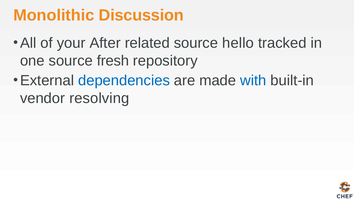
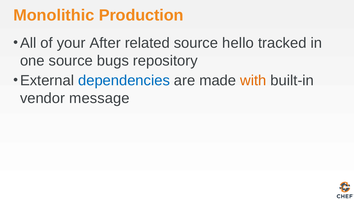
Discussion: Discussion -> Production (141, 15)
fresh: fresh -> bugs (113, 61)
with colour: blue -> orange (253, 81)
resolving: resolving -> message (99, 98)
